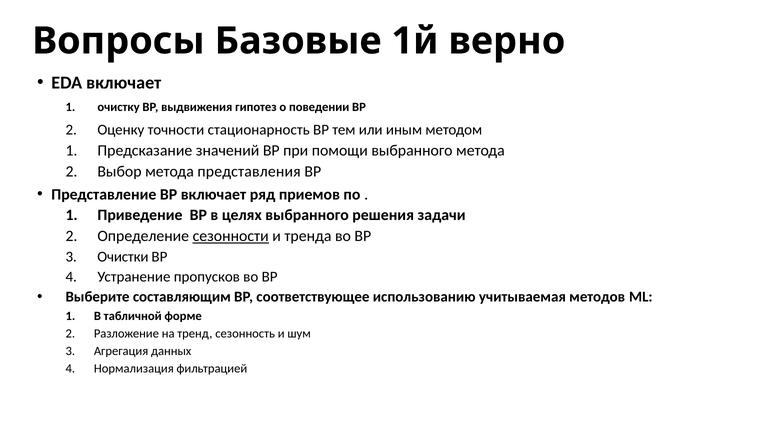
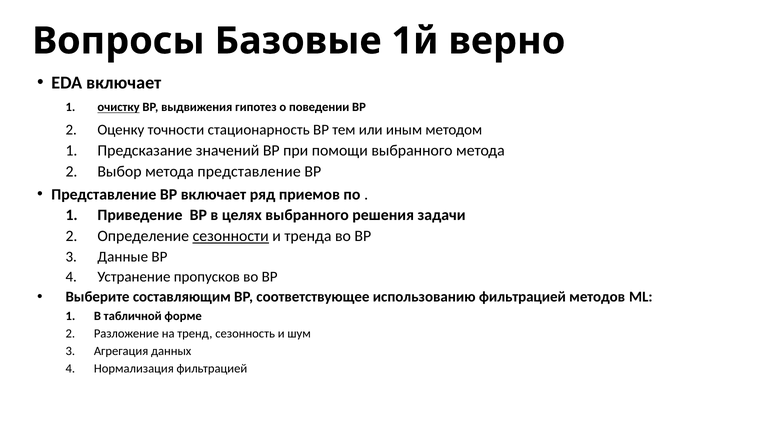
очистку underline: none -> present (119, 107)
метода представления: представления -> представление (249, 171)
Очистки: Очистки -> Данные (123, 257)
использованию учитываемая: учитываемая -> фильтрацией (522, 297)
